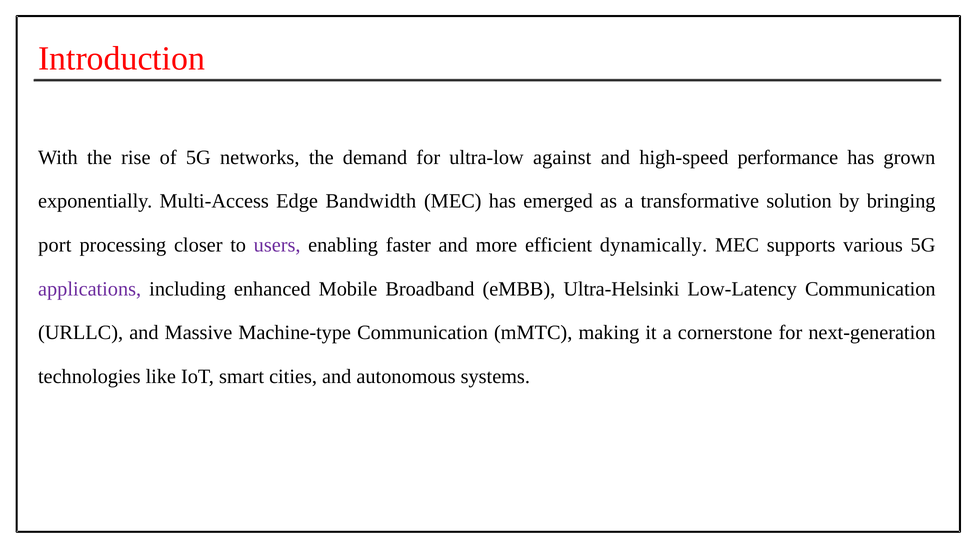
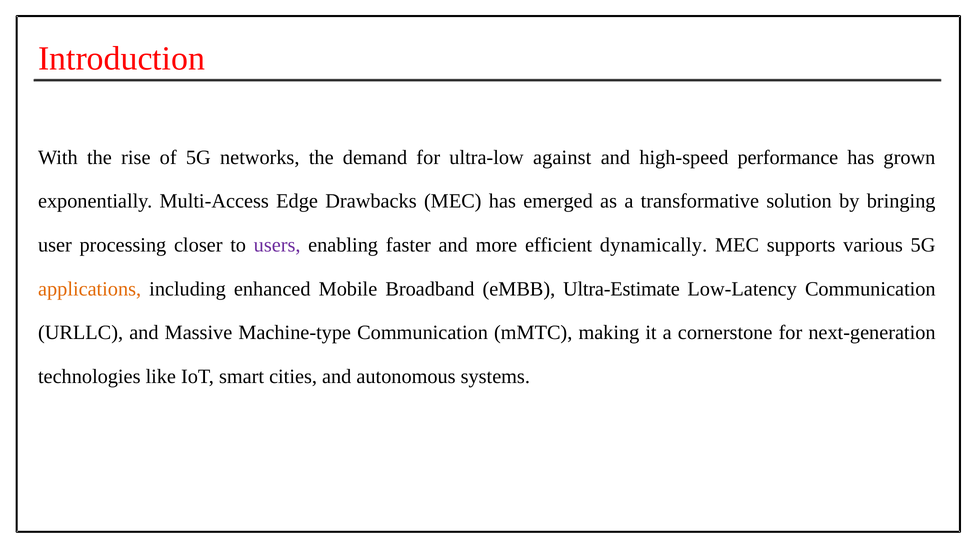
Bandwidth: Bandwidth -> Drawbacks (371, 201)
port: port -> user (55, 245)
applications colour: purple -> orange (90, 289)
Ultra-Helsinki: Ultra-Helsinki -> Ultra-Estimate (621, 289)
